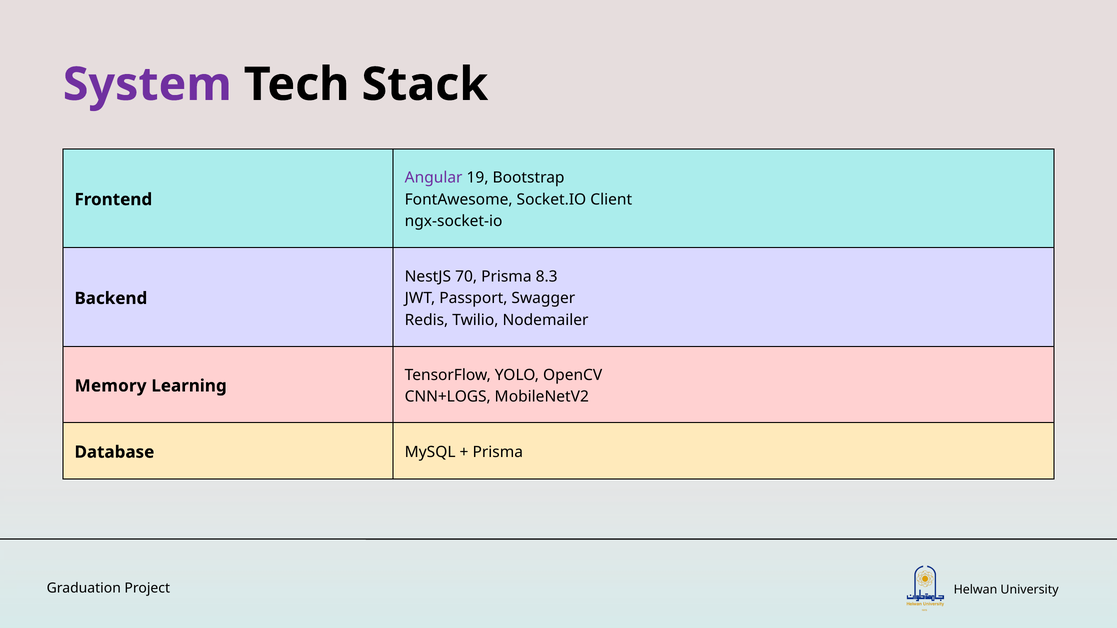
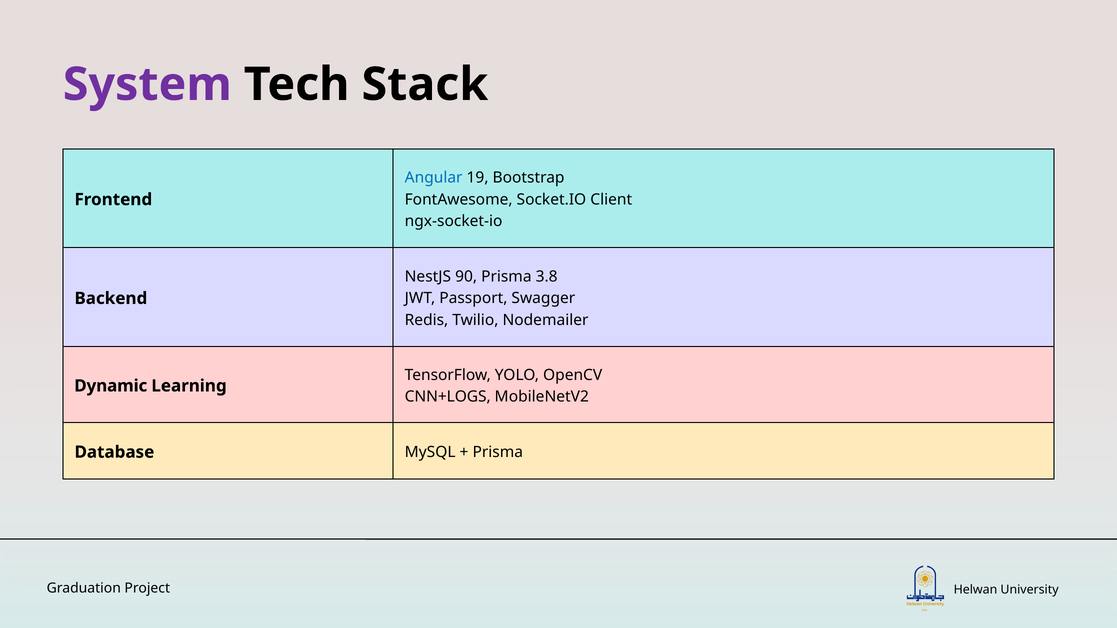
Angular colour: purple -> blue (434, 178)
70: 70 -> 90 (466, 277)
8.3: 8.3 -> 3.8 (547, 277)
Memory: Memory -> Dynamic (111, 386)
